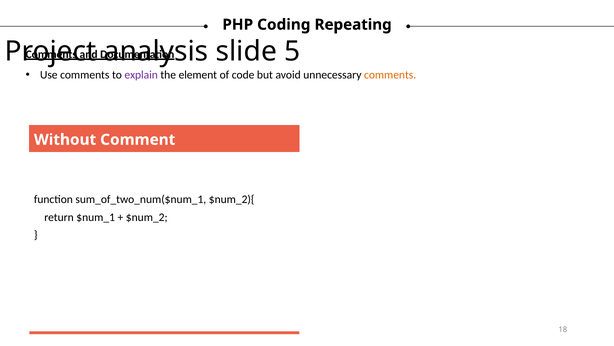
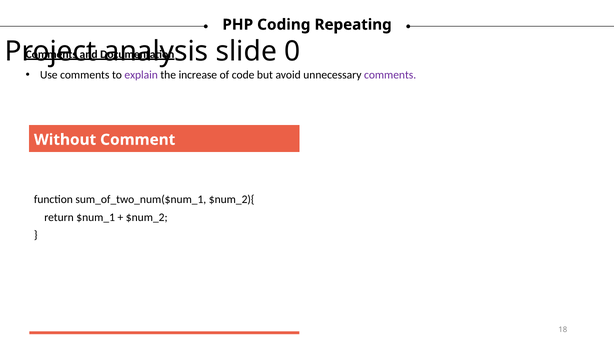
5: 5 -> 0 (292, 52)
element: element -> increase (198, 75)
comments colour: orange -> purple (390, 75)
